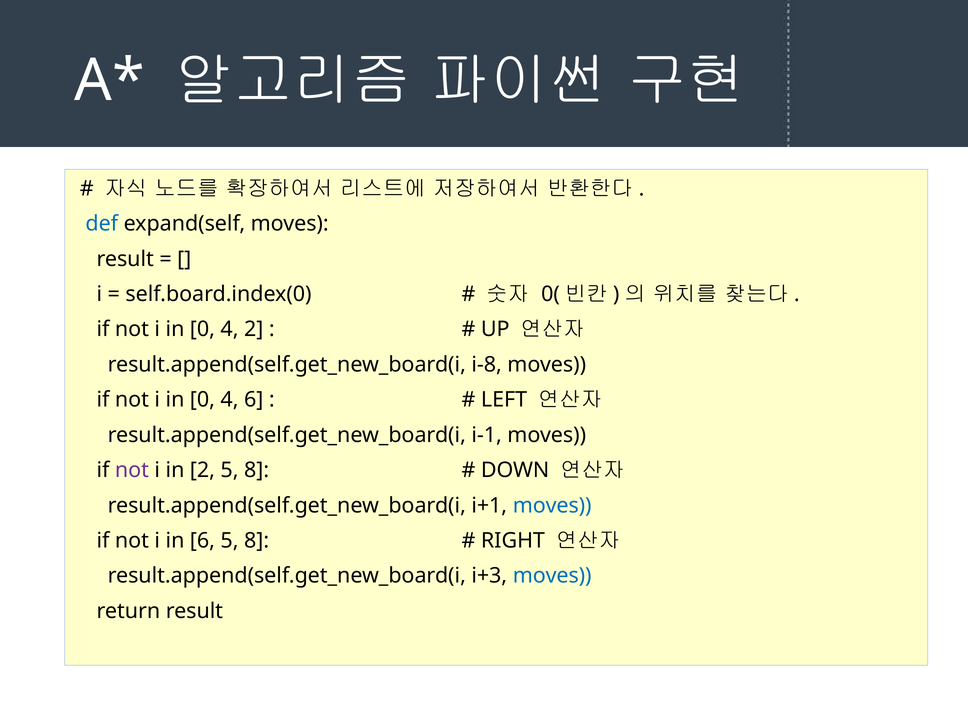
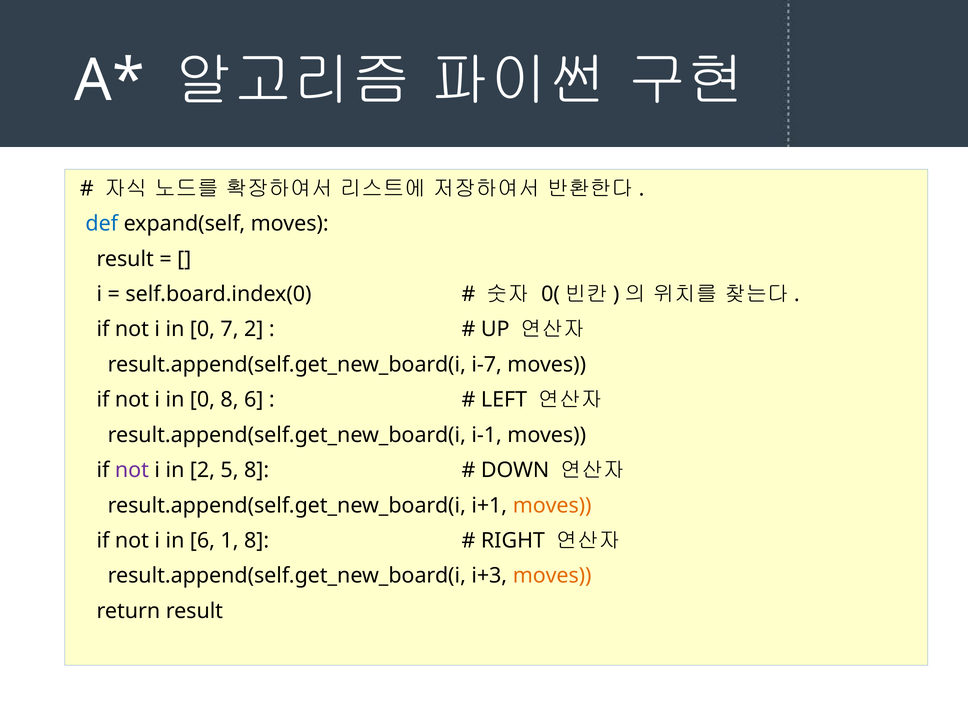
4: 4 -> 7 (229, 329)
i-8: i-8 -> i-7 (487, 365)
4: 4 -> 8 (229, 400)
moves colour: blue -> orange (552, 505)
6 5: 5 -> 1 (229, 541)
moves colour: blue -> orange (552, 576)
